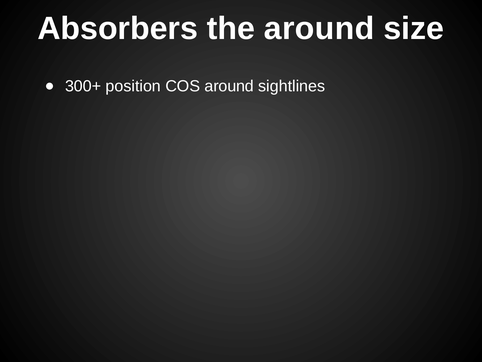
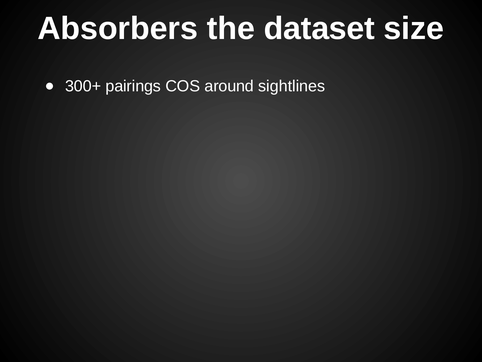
the around: around -> dataset (319, 28)
position: position -> pairings (133, 86)
